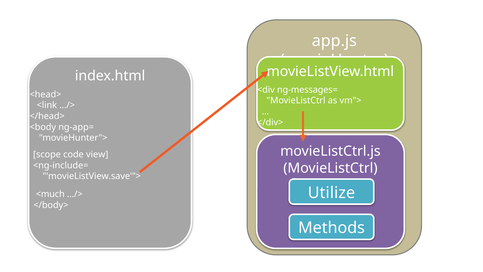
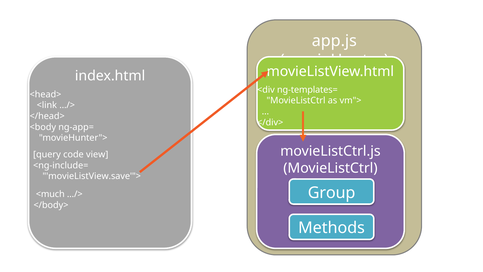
ng-messages=: ng-messages= -> ng-templates= (307, 90)
scope: scope -> query (47, 154)
Utilize: Utilize -> Group (332, 192)
